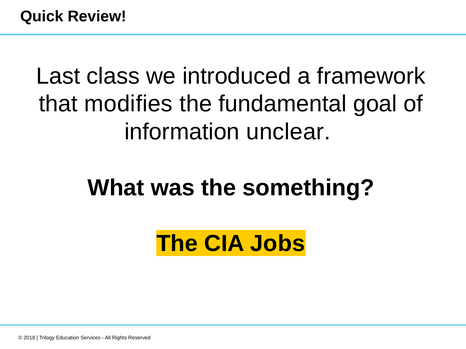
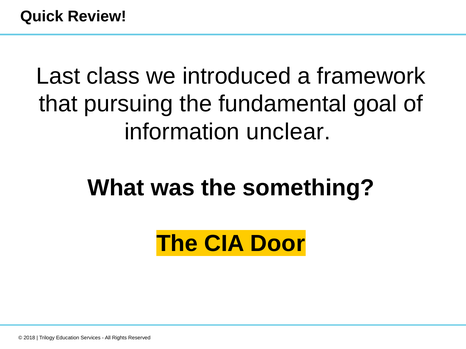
modifies: modifies -> pursuing (129, 104)
Jobs: Jobs -> Door (278, 244)
